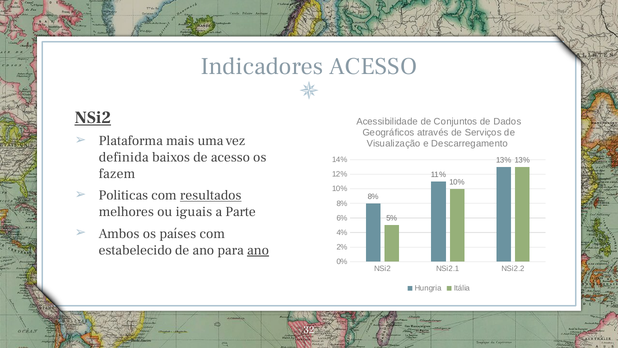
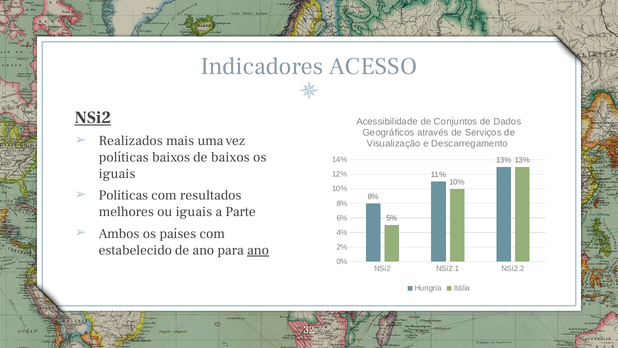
Plataforma: Plataforma -> Realizados (131, 141)
definida: definida -> políticas (124, 157)
de acesso: acesso -> baixos (230, 157)
fazem: fazem -> iguais (117, 174)
resultados underline: present -> none (211, 195)
